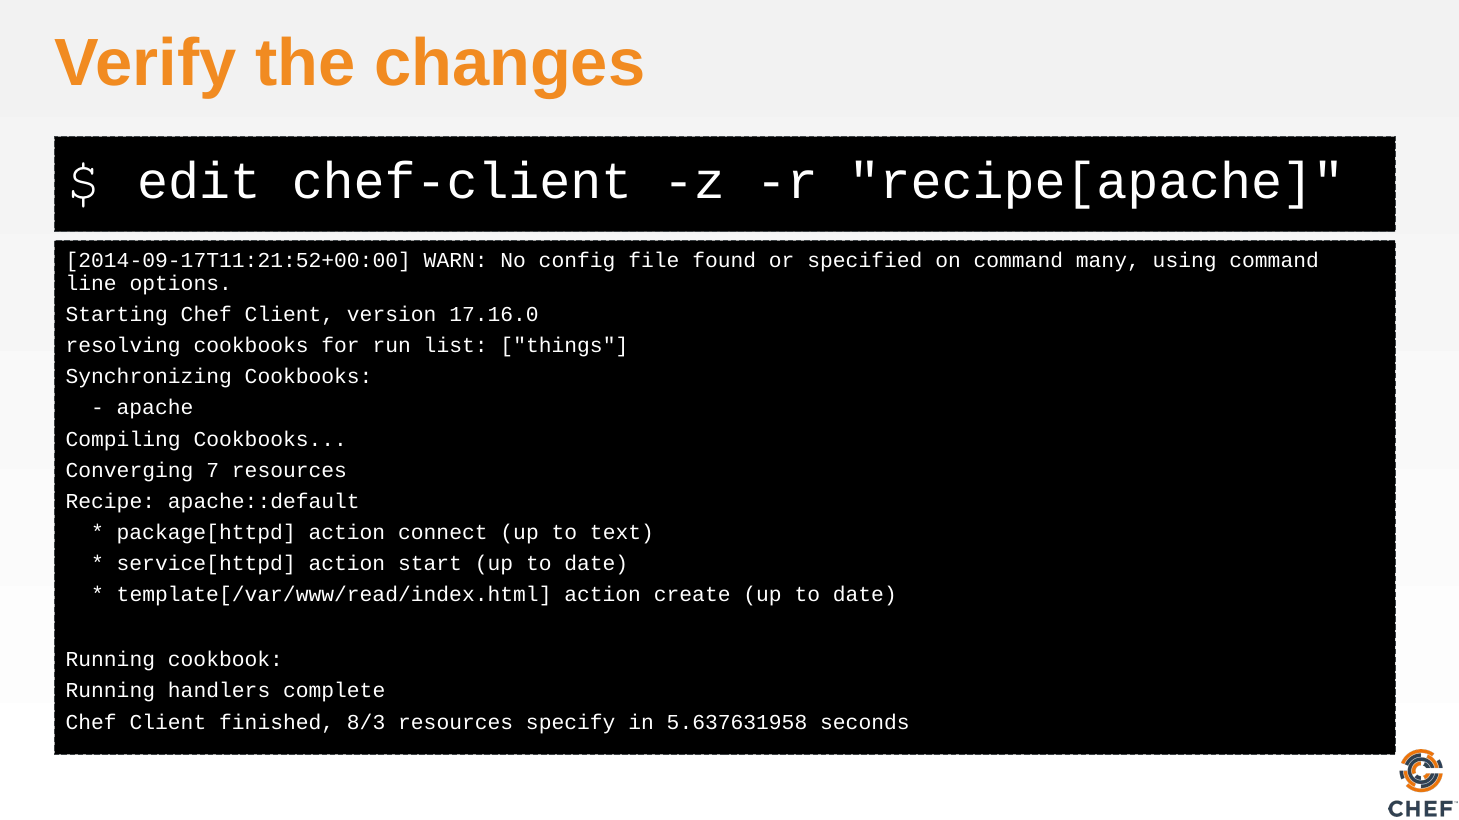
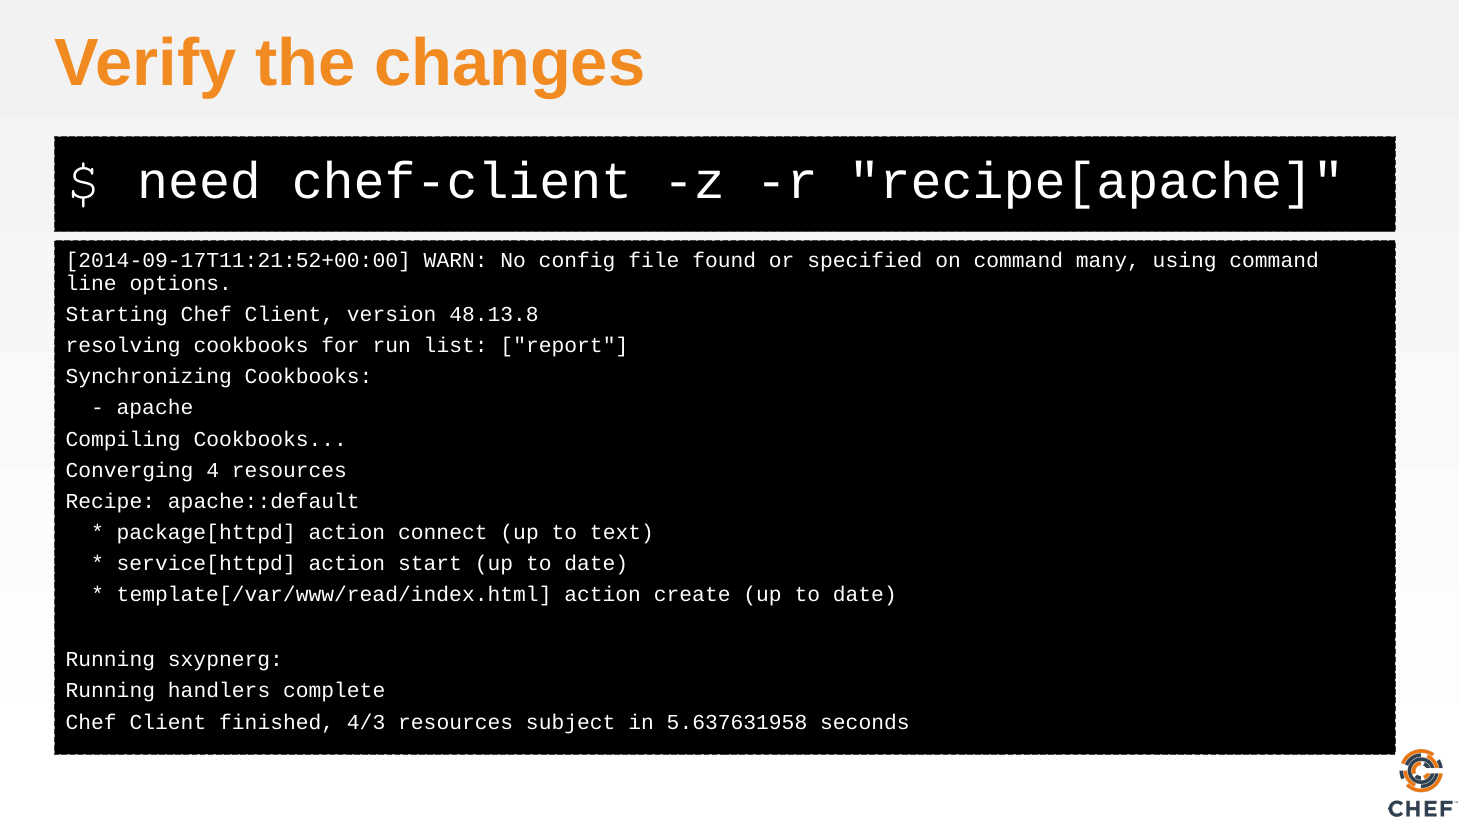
edit: edit -> need (199, 181)
17.16.0: 17.16.0 -> 48.13.8 (494, 315)
things: things -> report (564, 346)
7: 7 -> 4 (213, 471)
cookbook: cookbook -> sxypnerg (225, 660)
8/3: 8/3 -> 4/3 (366, 723)
specify: specify -> subject (571, 723)
